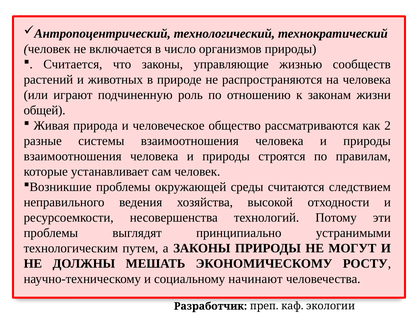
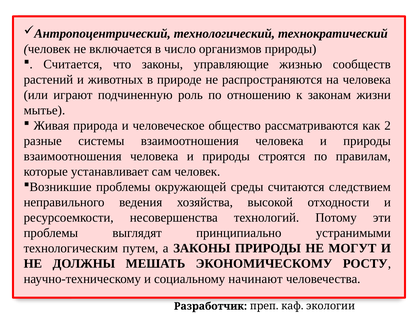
общей: общей -> мытье (44, 110)
